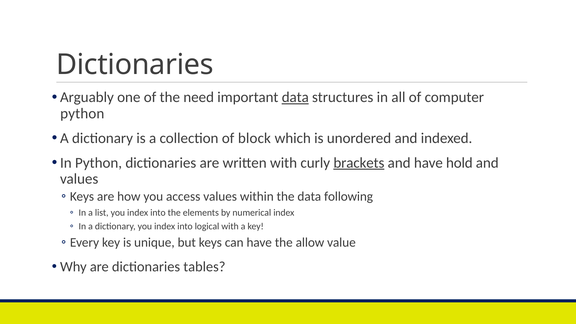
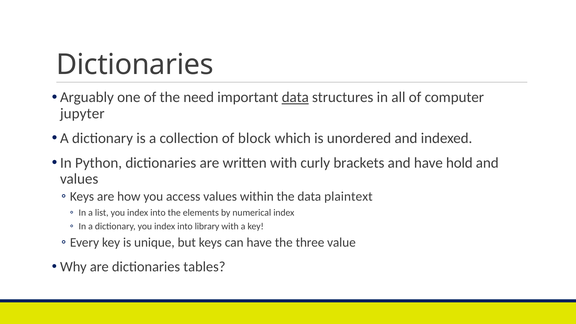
python: python -> jupyter (82, 114)
brackets underline: present -> none (359, 163)
following: following -> plaintext (348, 197)
logical: logical -> library (207, 226)
allow: allow -> three (310, 242)
